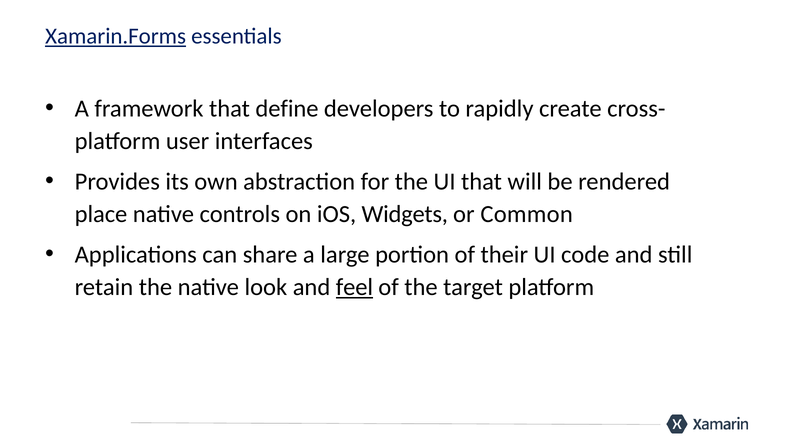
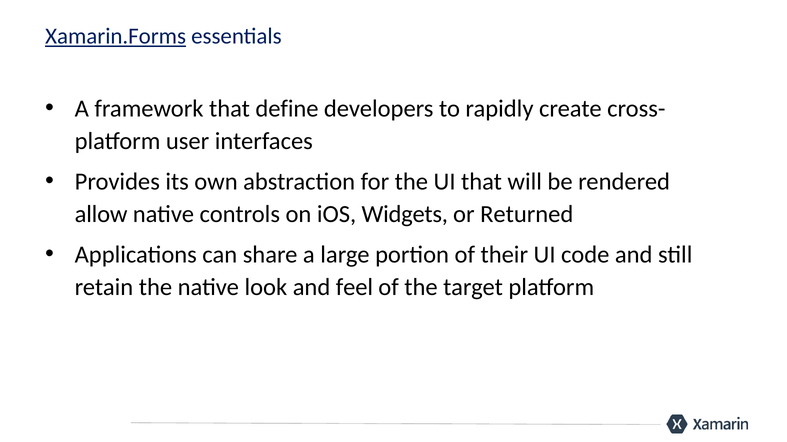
place: place -> allow (101, 214)
Common: Common -> Returned (527, 214)
feel underline: present -> none (354, 288)
